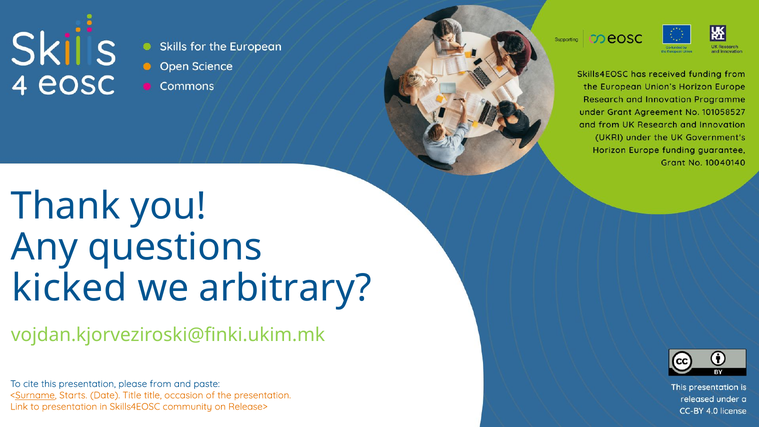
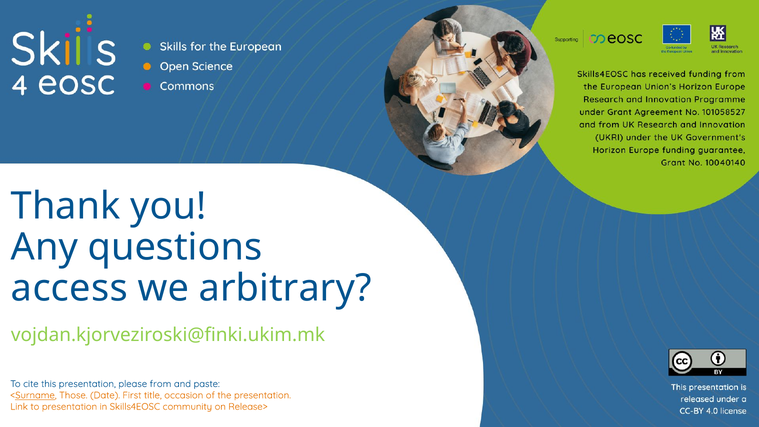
kicked: kicked -> access (69, 288)
Starts: Starts -> Those (73, 395)
Date Title: Title -> First (132, 395)
